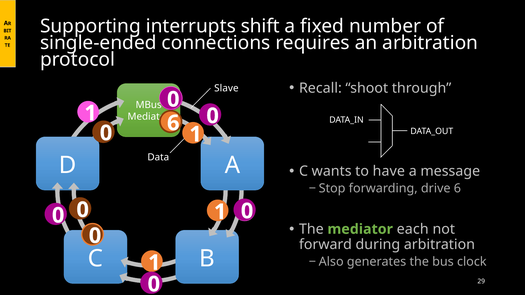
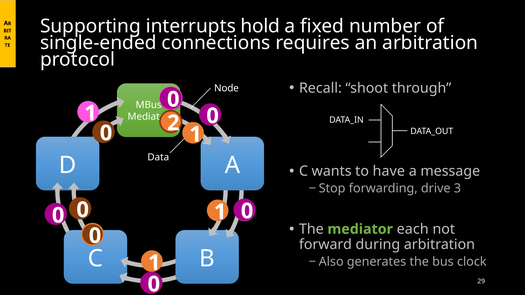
shift: shift -> hold (260, 26)
Slave: Slave -> Node (227, 88)
6: 6 -> 2 (173, 123)
drive 6: 6 -> 3 (457, 189)
